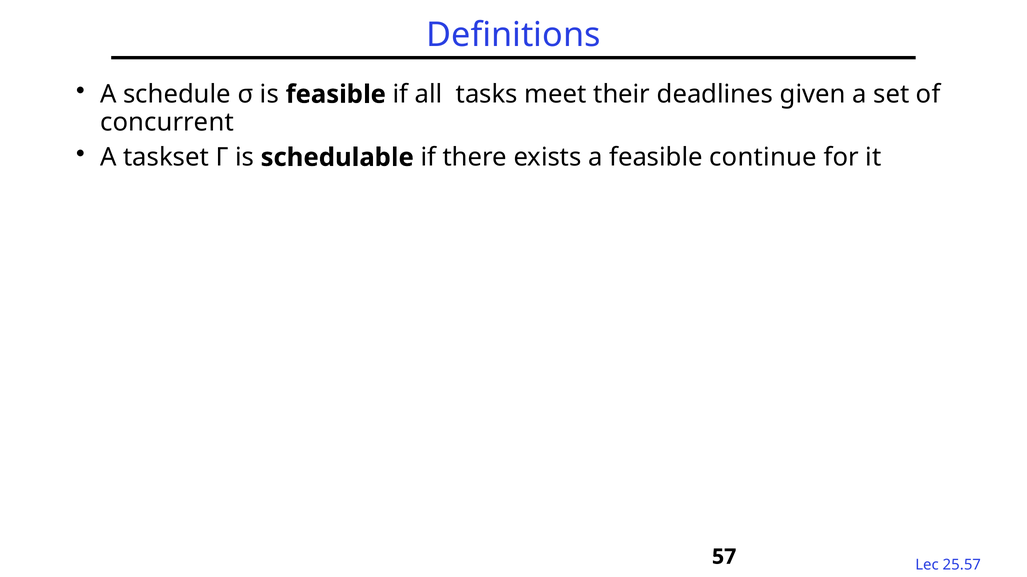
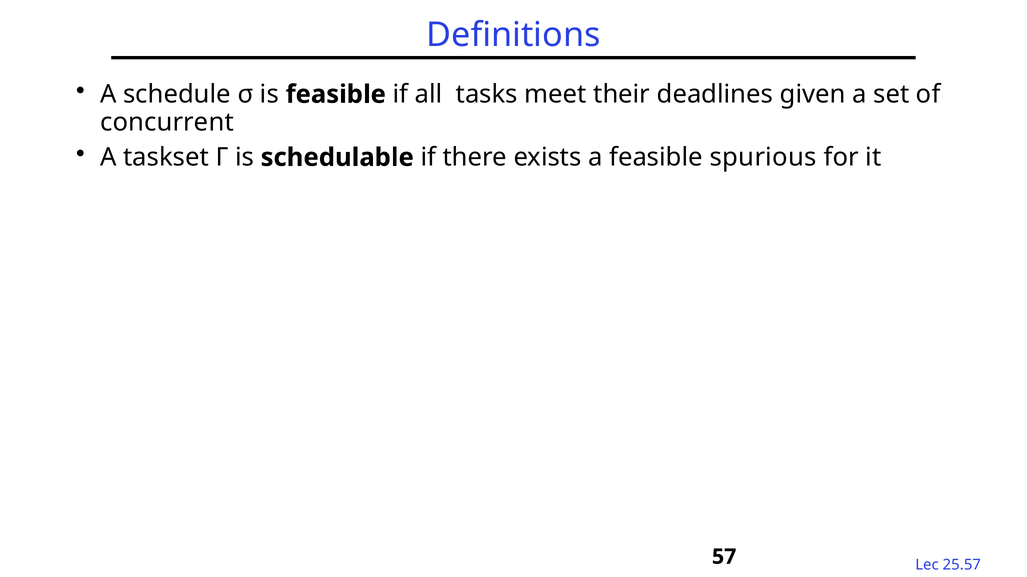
continue: continue -> spurious (763, 158)
